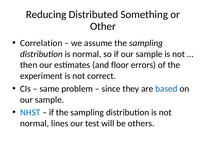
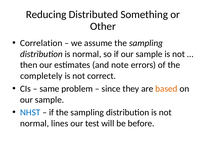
floor: floor -> note (120, 65)
experiment: experiment -> completely (41, 76)
based colour: blue -> orange (166, 89)
others: others -> before (141, 124)
